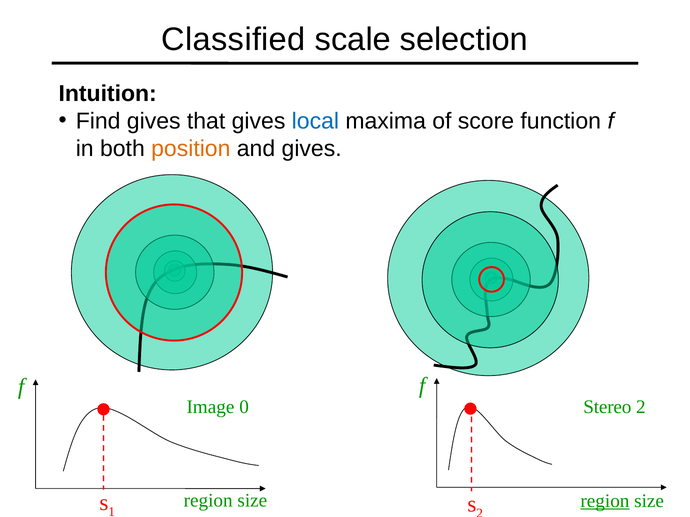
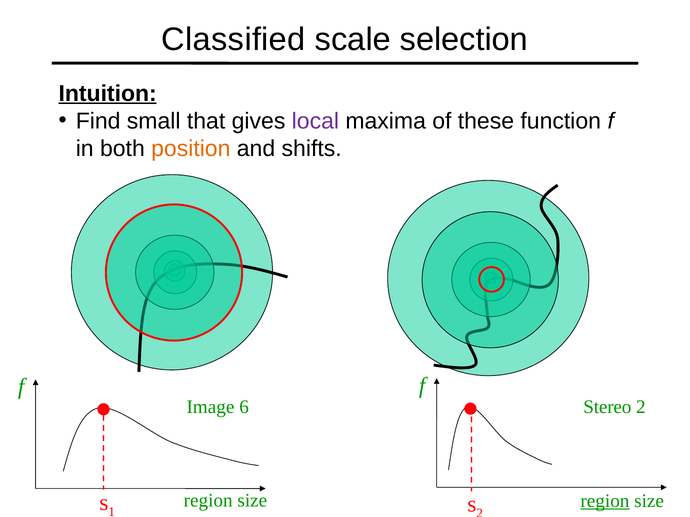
Intuition underline: none -> present (108, 94)
Find gives: gives -> small (154, 121)
local colour: blue -> purple (315, 121)
score: score -> these (486, 121)
and gives: gives -> shifts (312, 149)
0: 0 -> 6 (244, 407)
